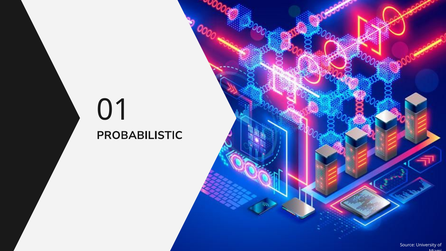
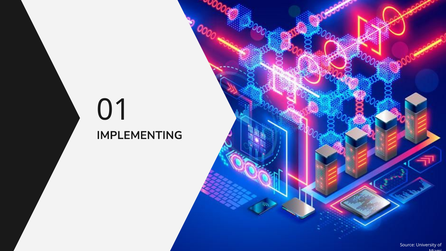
PROBABILISTIC: PROBABILISTIC -> IMPLEMENTING (140, 135)
